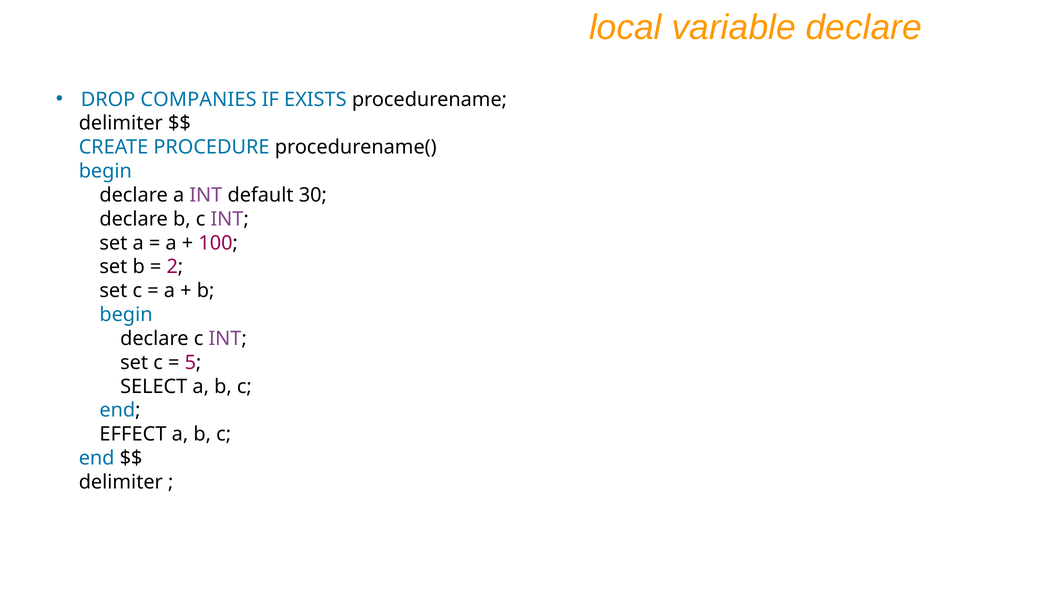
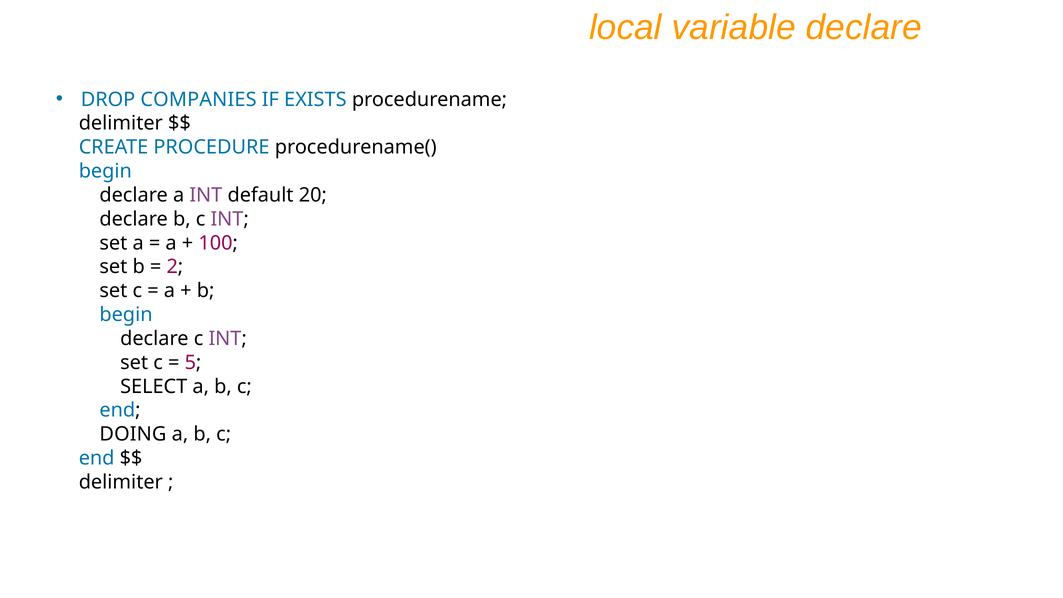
30: 30 -> 20 (313, 195)
EFFECT: EFFECT -> DOING (133, 434)
